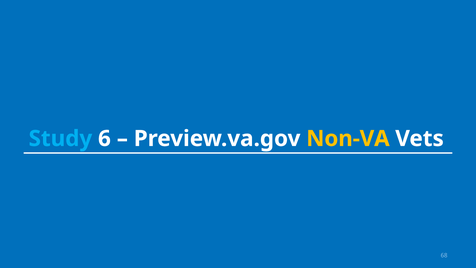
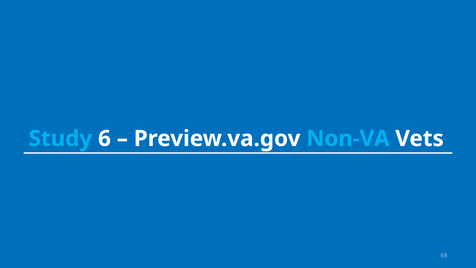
Non-VA colour: yellow -> light blue (348, 138)
